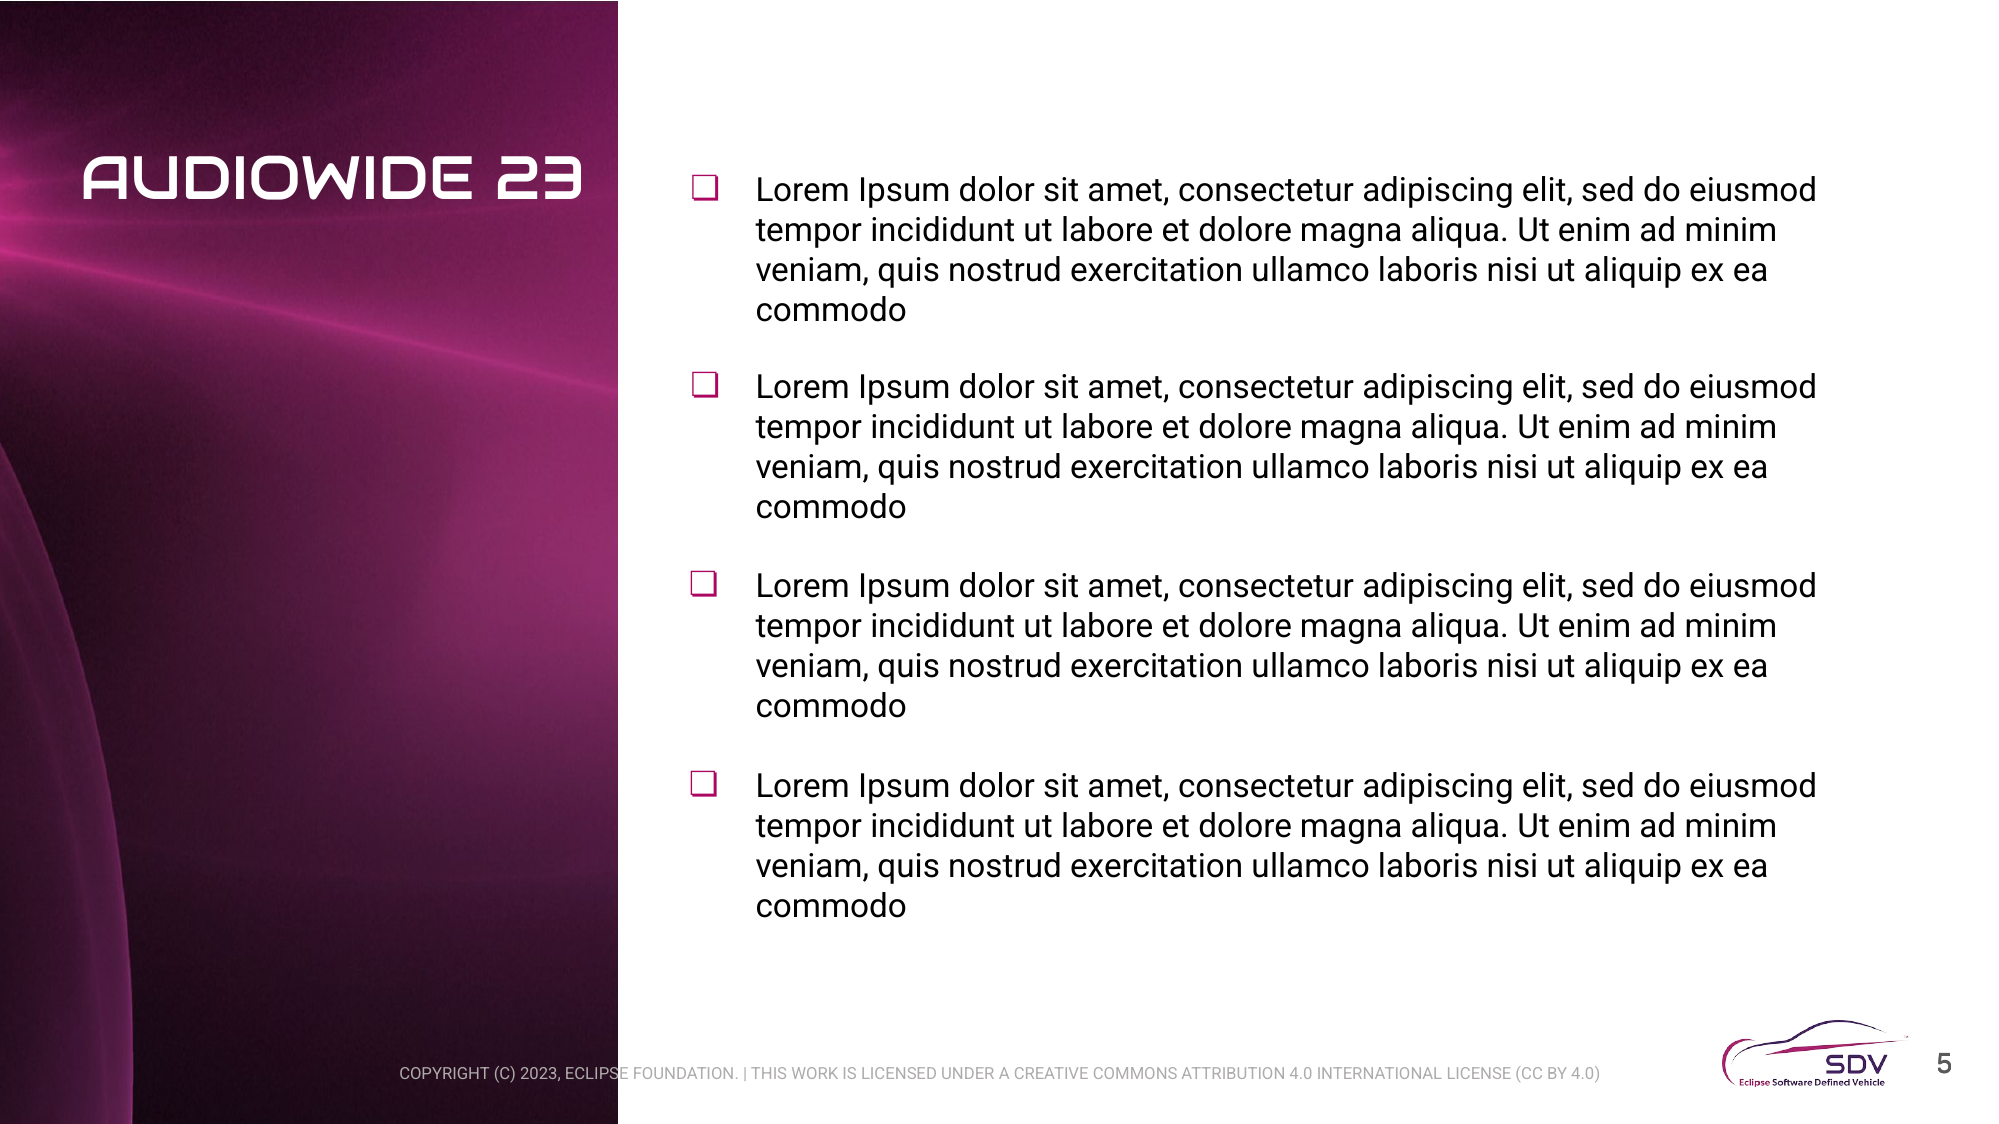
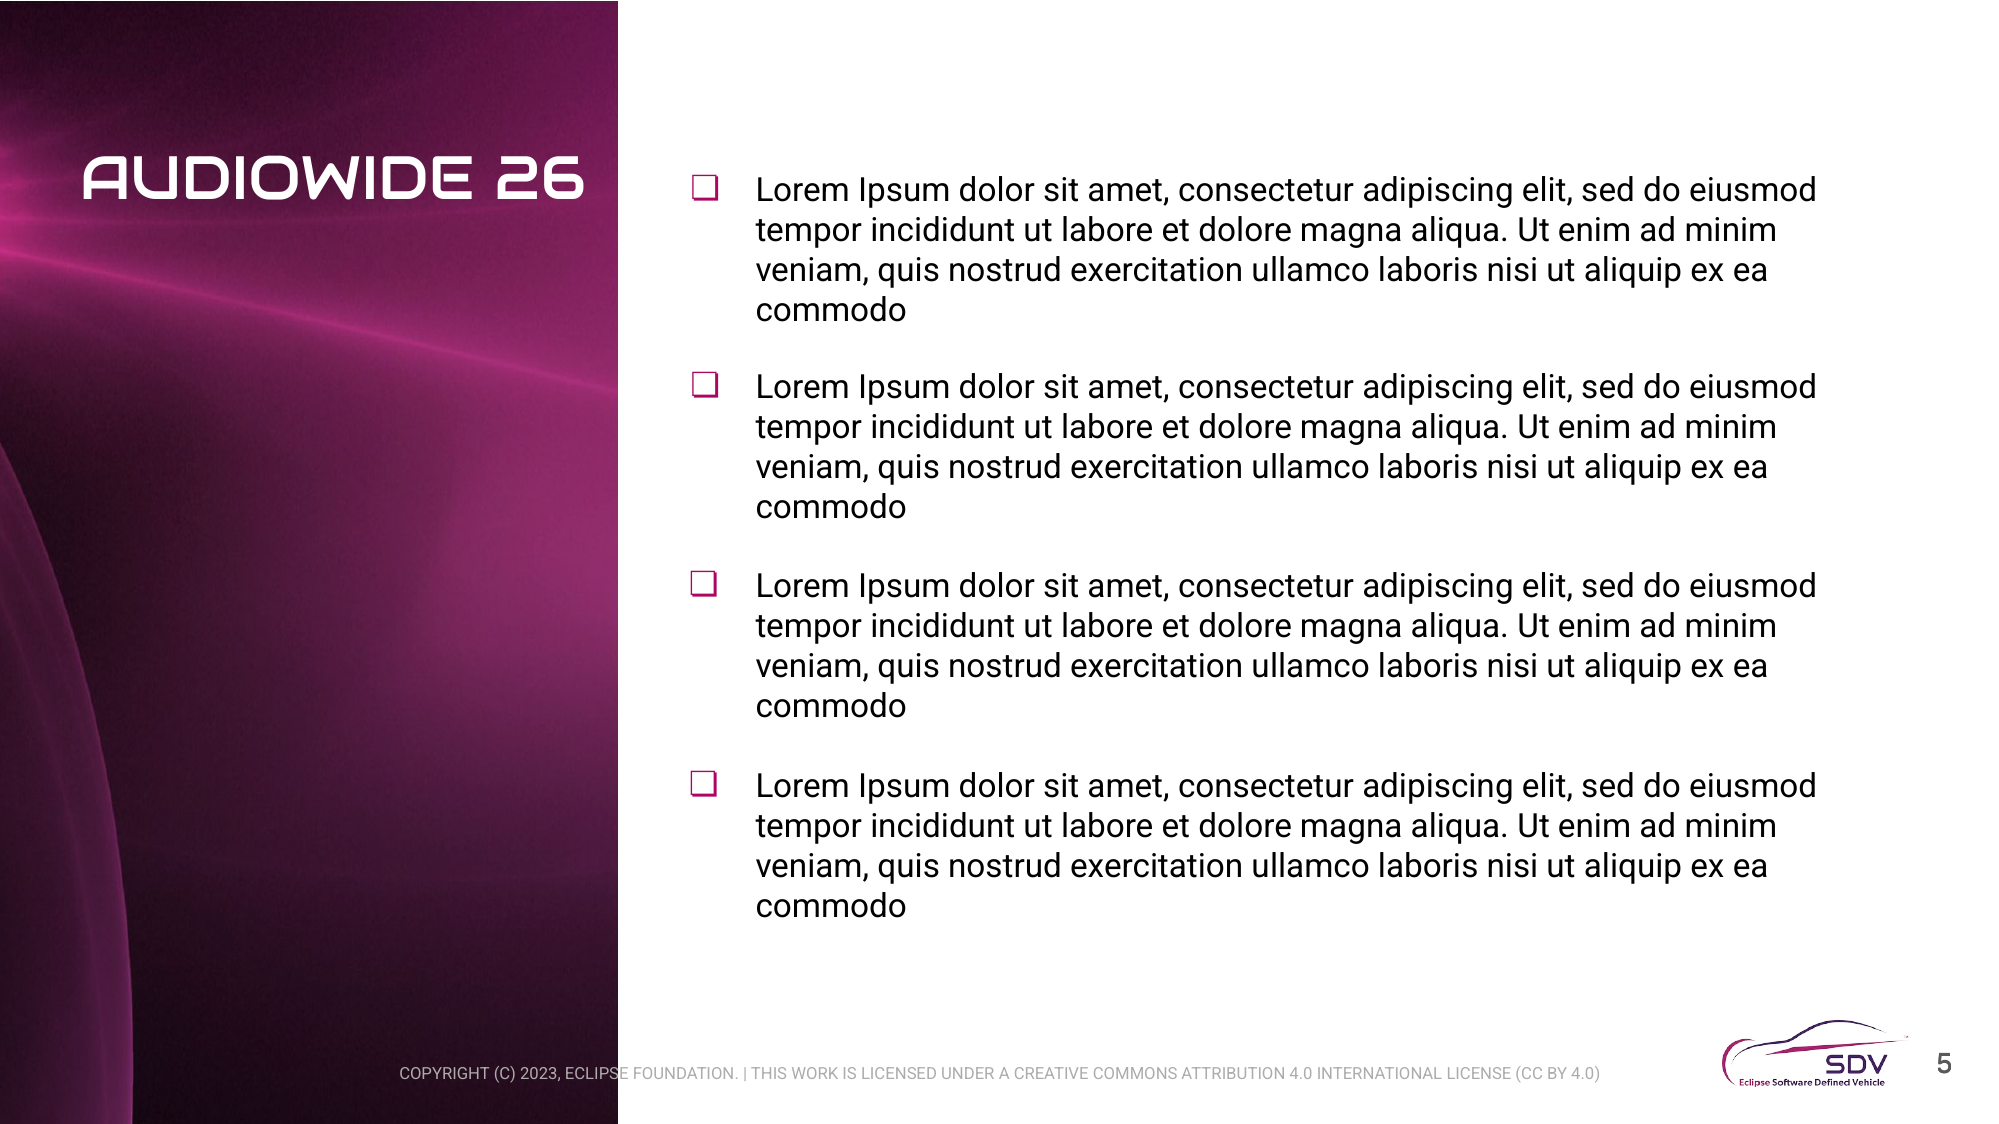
23: 23 -> 26 (540, 179)
